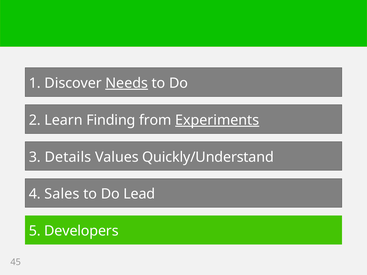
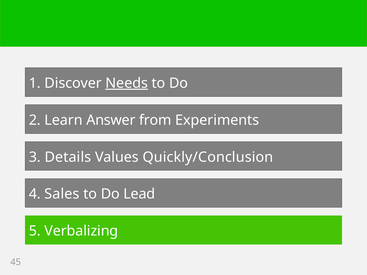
Finding: Finding -> Answer (111, 120)
Experiments underline: present -> none (217, 120)
Quickly/Understand: Quickly/Understand -> Quickly/Conclusion (208, 157)
Developers: Developers -> Verbalizing (81, 231)
